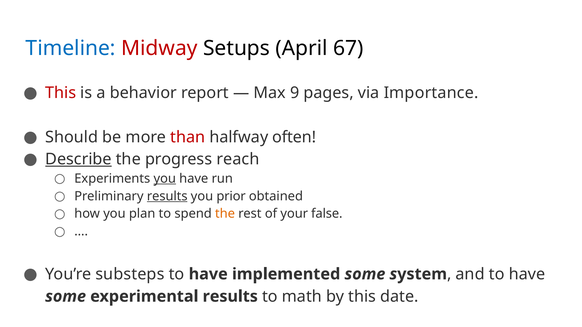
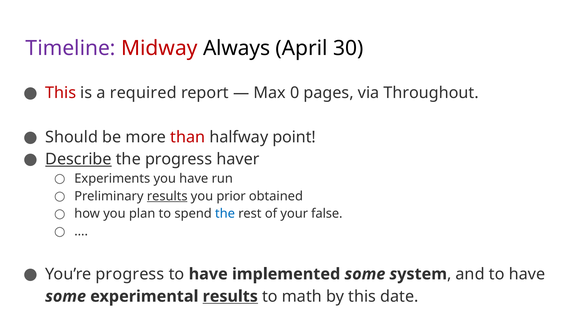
Timeline colour: blue -> purple (71, 48)
Setups: Setups -> Always (237, 48)
67: 67 -> 30 (348, 48)
behavior: behavior -> required (143, 93)
9: 9 -> 0 (295, 93)
Importance: Importance -> Throughout (431, 93)
often: often -> point (294, 137)
reach: reach -> haver (238, 159)
you underline: present -> none (165, 179)
the colour: orange -> blue (225, 214)
You’re substeps: substeps -> progress (130, 274)
results underline: none -> present (230, 297)
